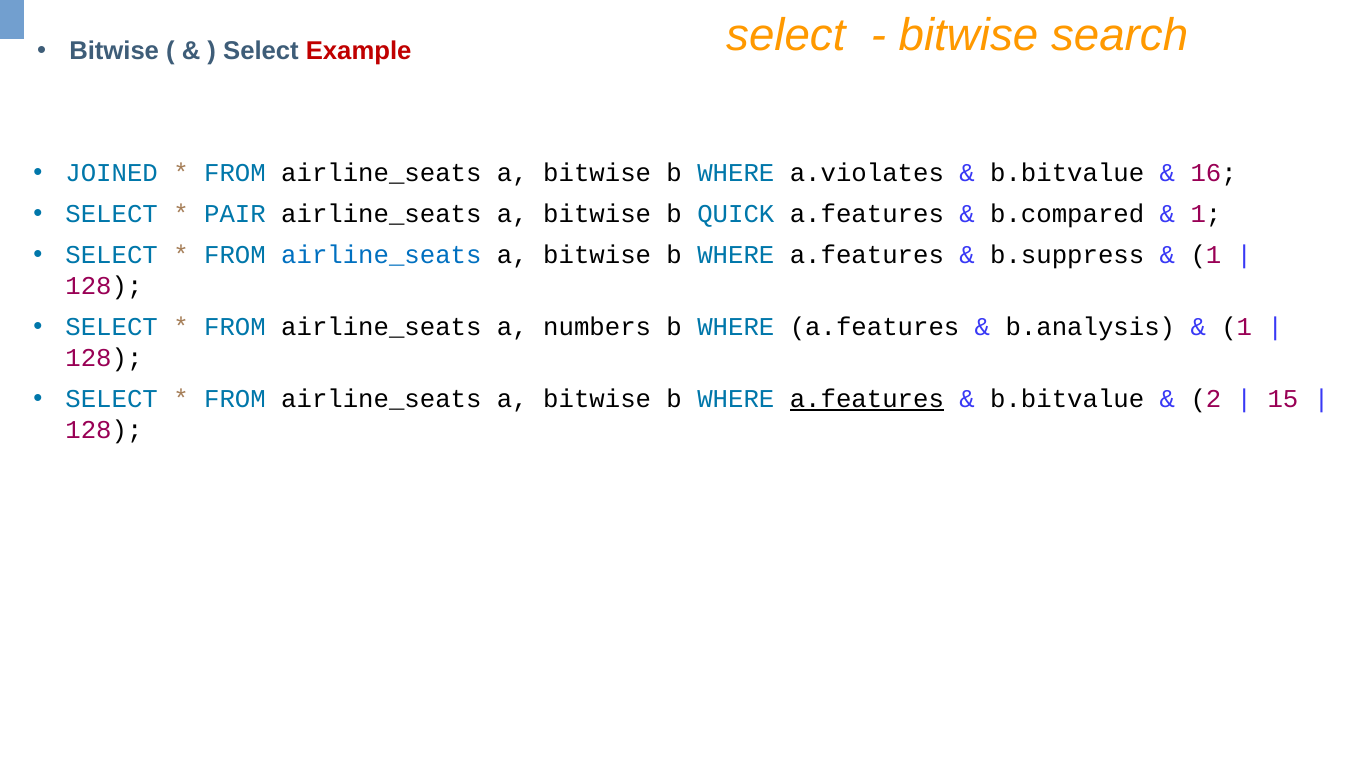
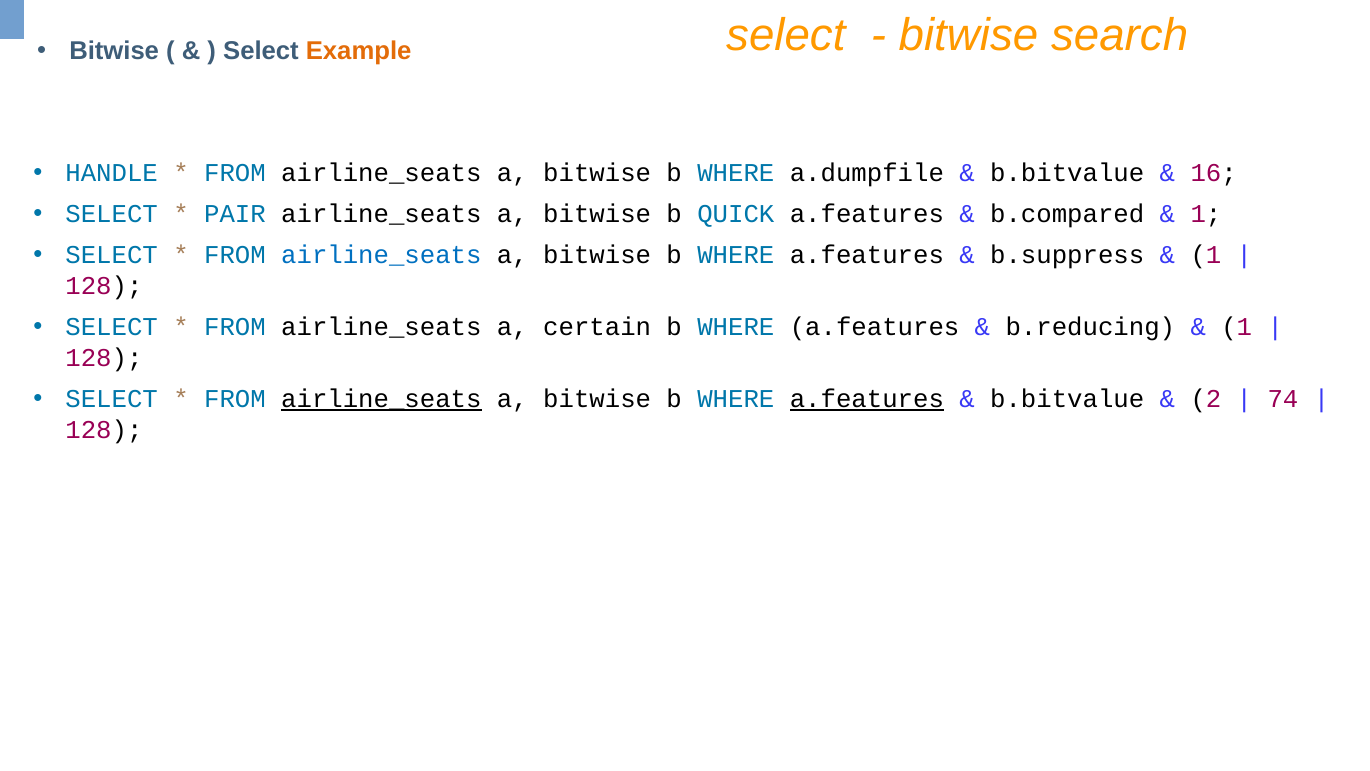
Example colour: red -> orange (359, 51)
JOINED: JOINED -> HANDLE (112, 173)
a.violates: a.violates -> a.dumpfile (867, 173)
numbers: numbers -> certain (597, 327)
b.analysis: b.analysis -> b.reducing (1090, 327)
airline_seats underline: none -> present (381, 399)
15: 15 -> 74 (1283, 399)
